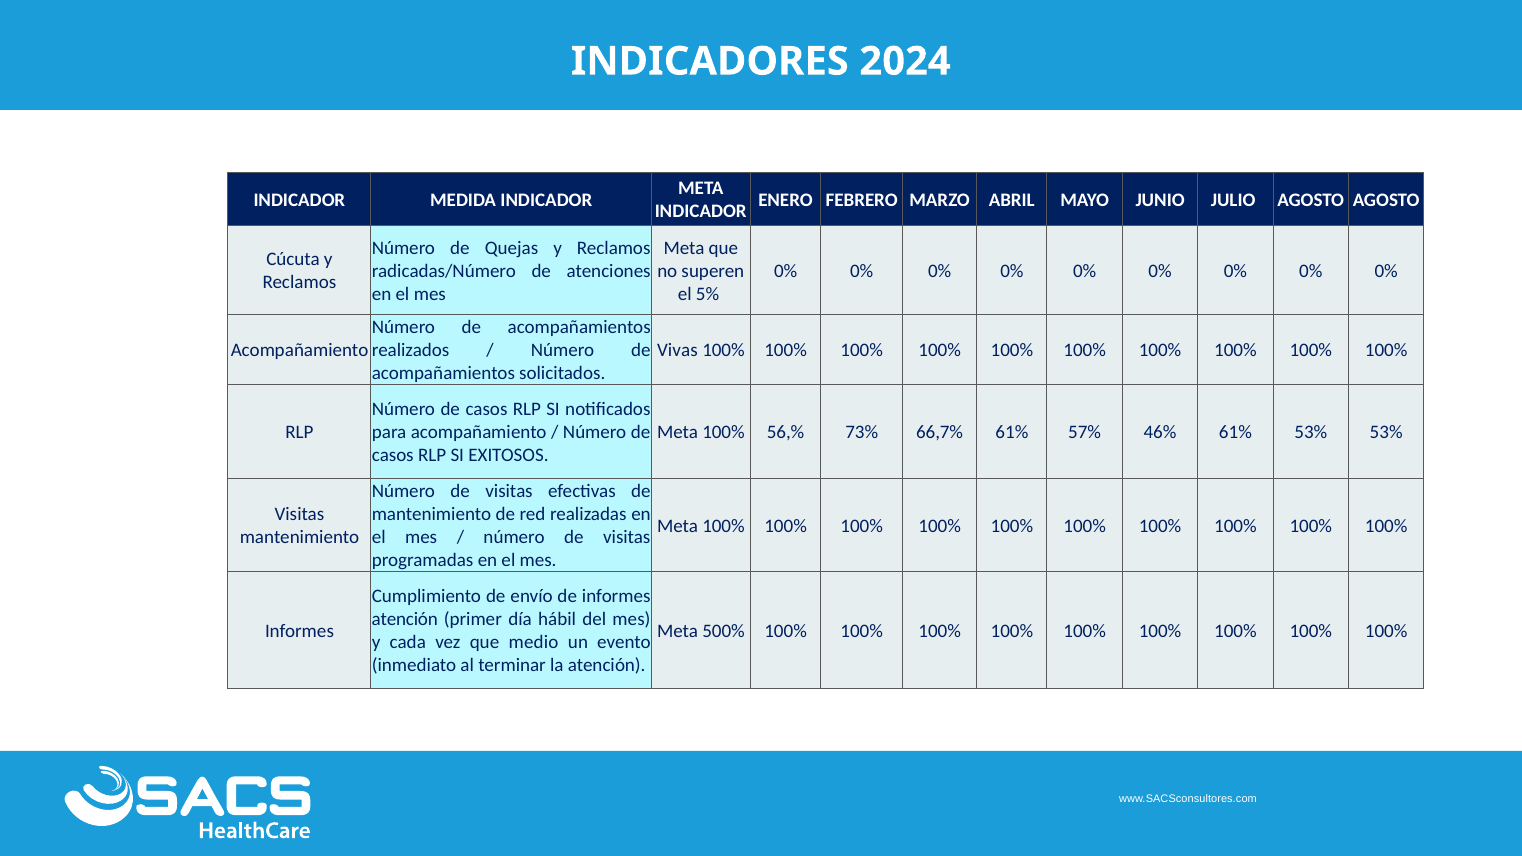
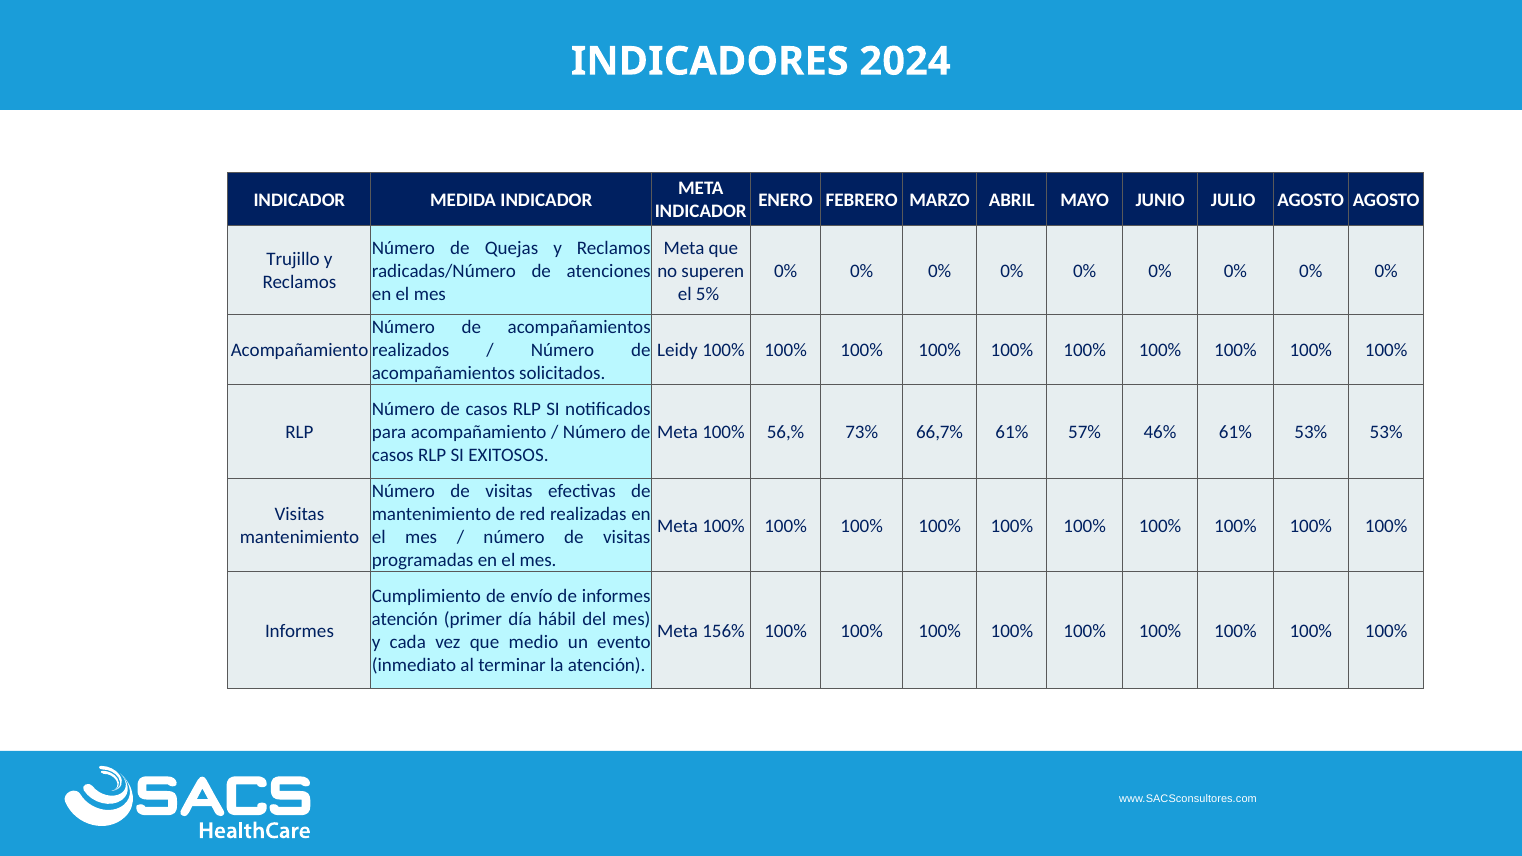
Cúcuta: Cúcuta -> Trujillo (293, 259)
Vivas: Vivas -> Leidy (677, 350)
500%: 500% -> 156% (724, 631)
